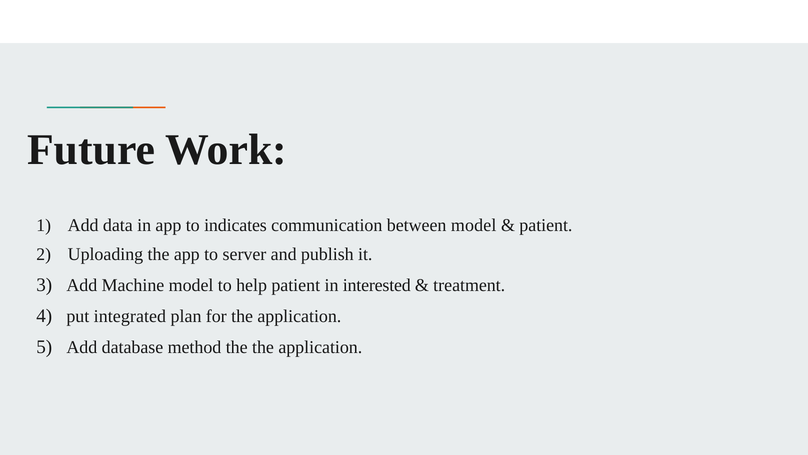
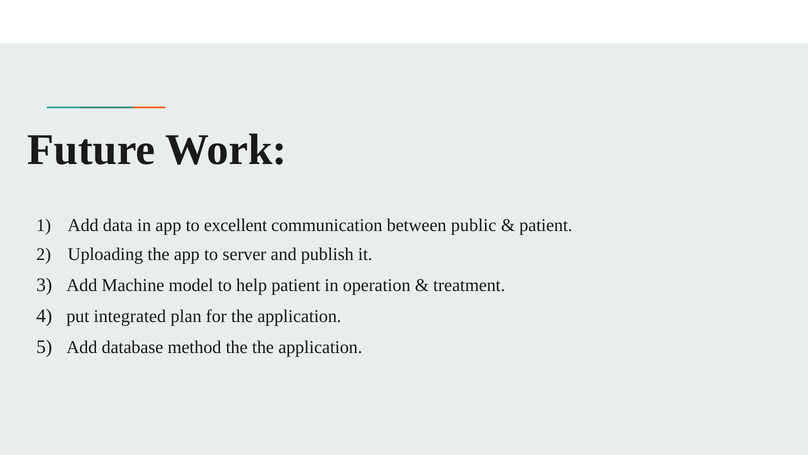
indicates: indicates -> excellent (236, 225)
between model: model -> public (474, 225)
interested: interested -> operation (377, 285)
